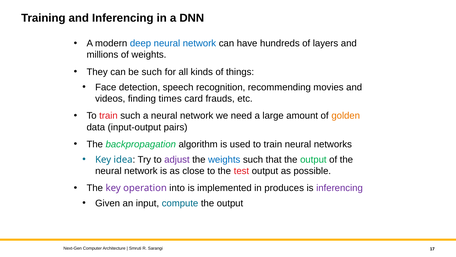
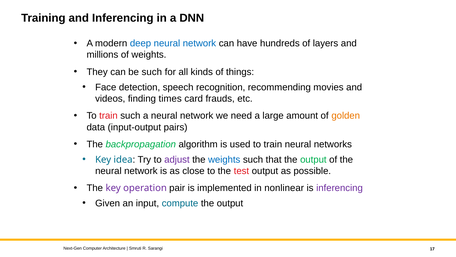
into: into -> pair (177, 188)
produces: produces -> nonlinear (284, 188)
